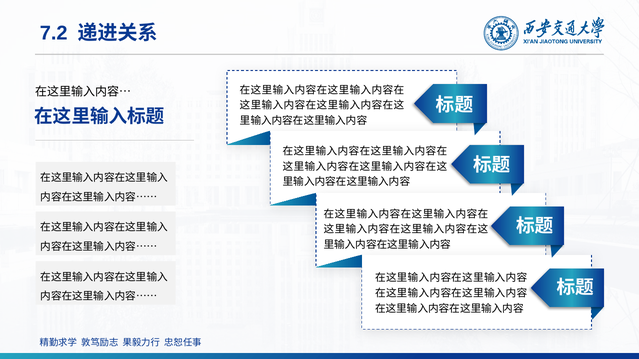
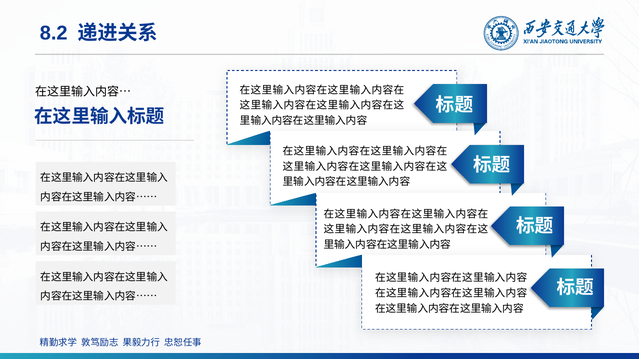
7.2: 7.2 -> 8.2 (54, 33)
